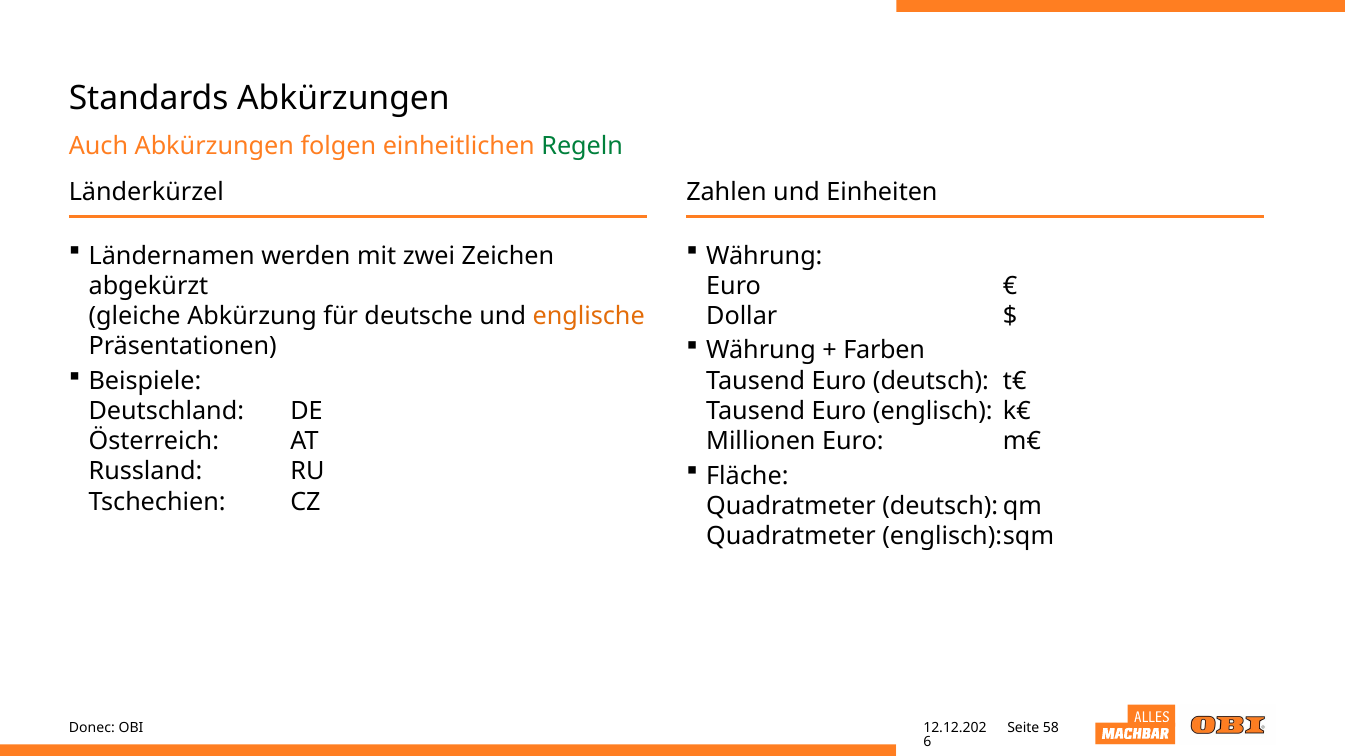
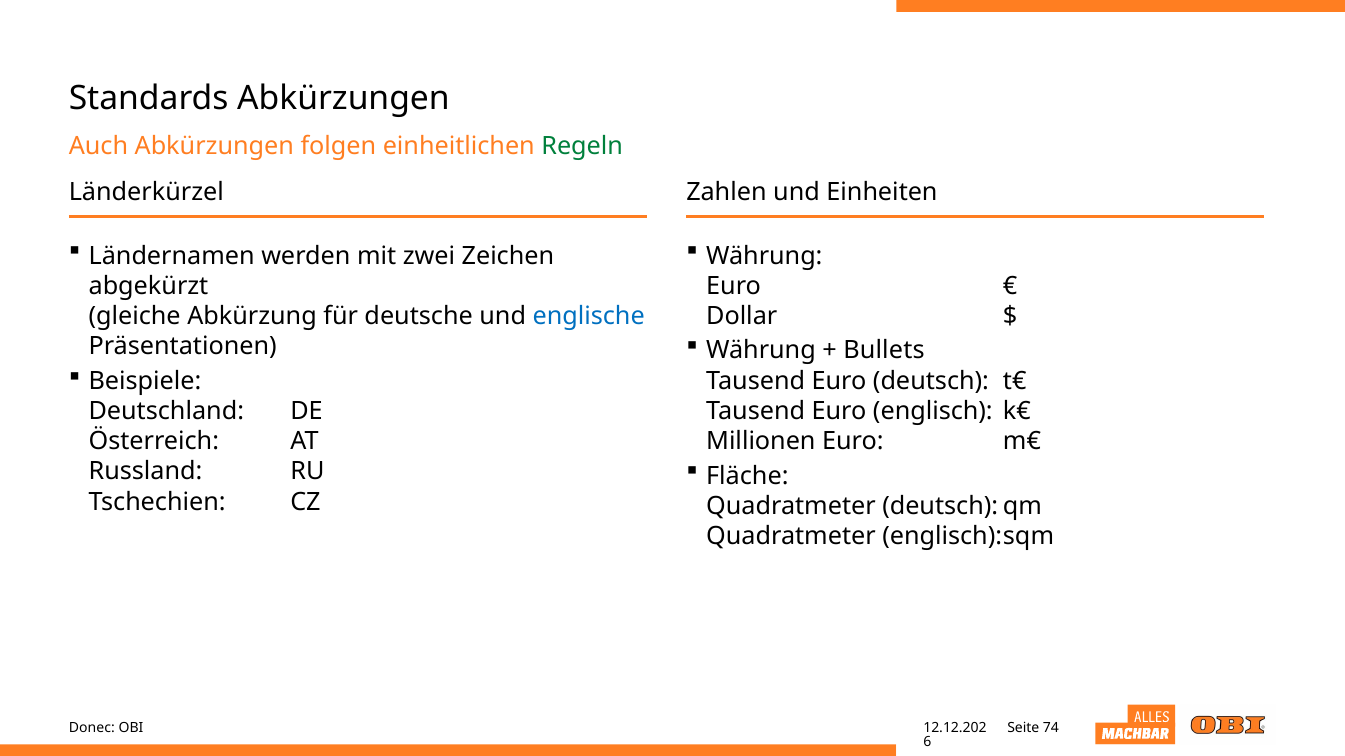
englische colour: orange -> blue (589, 316)
Farben: Farben -> Bullets (884, 351)
58: 58 -> 74 (1051, 729)
